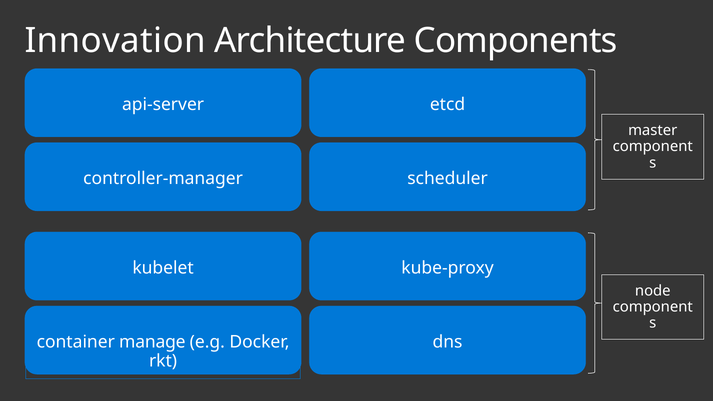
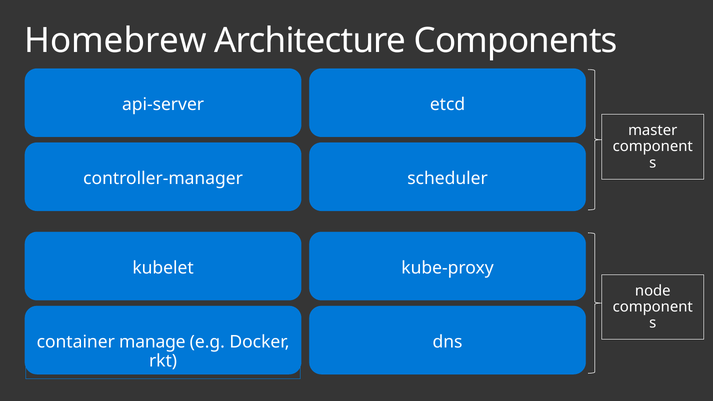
Innovation: Innovation -> Homebrew (115, 41)
